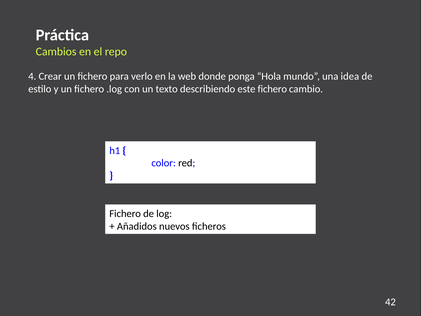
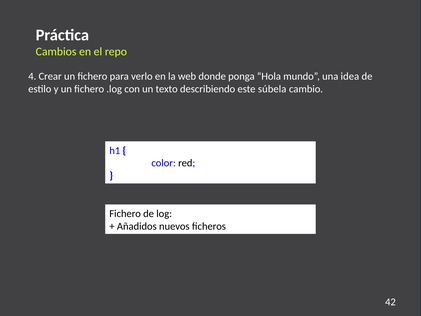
este fichero: fichero -> súbela (272, 89)
